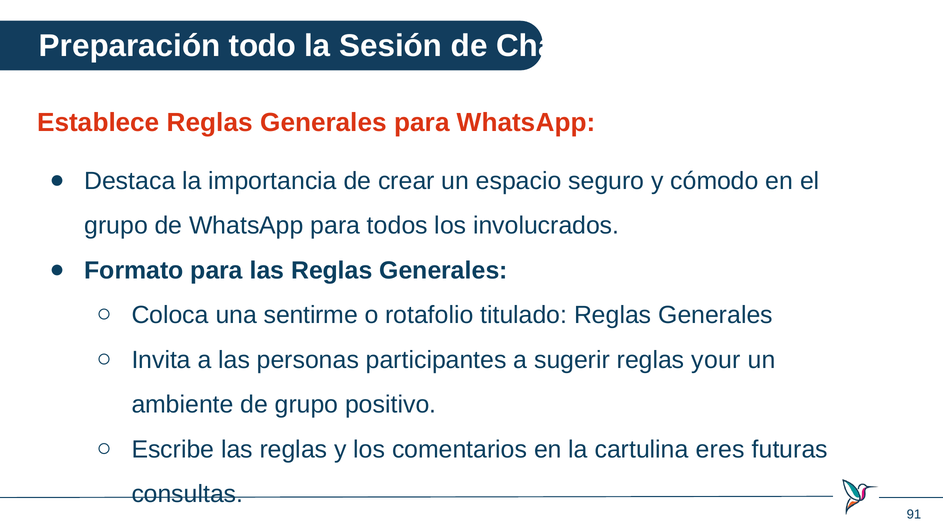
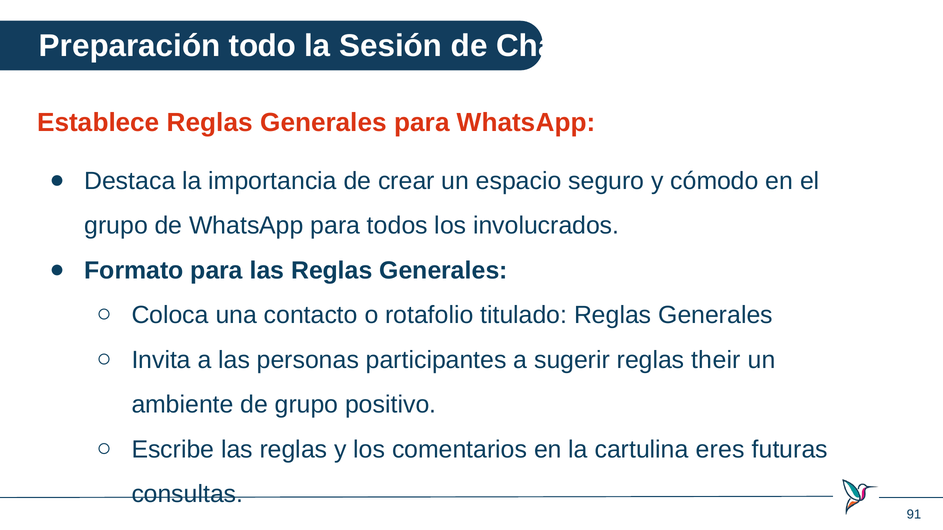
sentirme: sentirme -> contacto (311, 315)
your: your -> their (716, 360)
